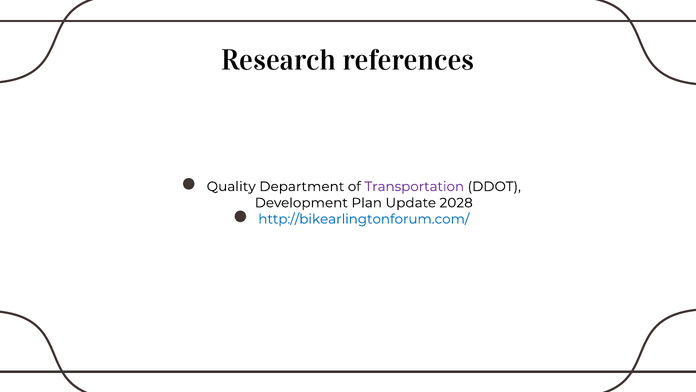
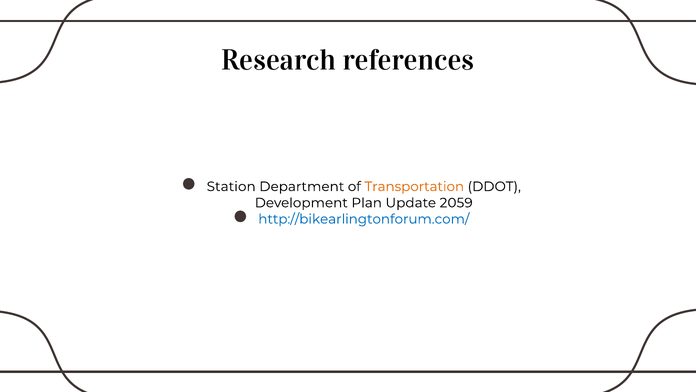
Quality: Quality -> Station (231, 186)
Transportation colour: purple -> orange (414, 186)
2028: 2028 -> 2059 (456, 203)
